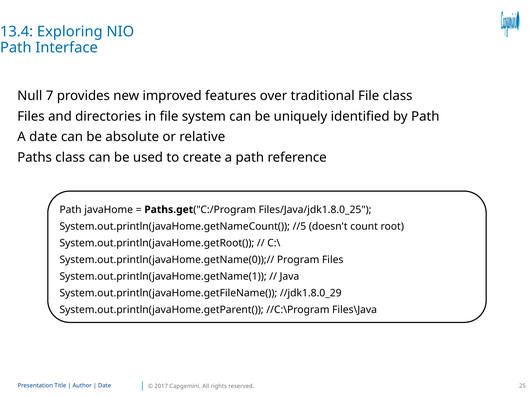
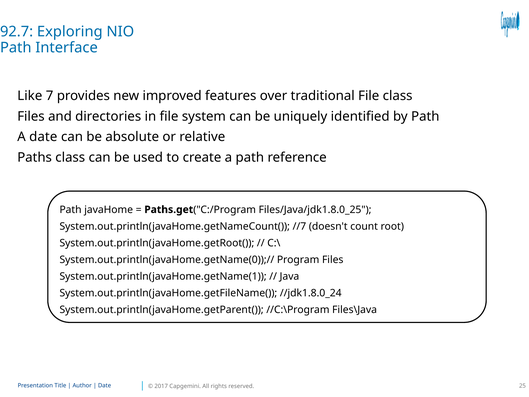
13.4: 13.4 -> 92.7 (17, 32)
Null: Null -> Like (30, 96)
//5: //5 -> //7 (299, 226)
//jdk1.8.0_29: //jdk1.8.0_29 -> //jdk1.8.0_24 (311, 293)
